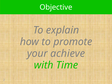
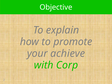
Time: Time -> Corp (67, 65)
